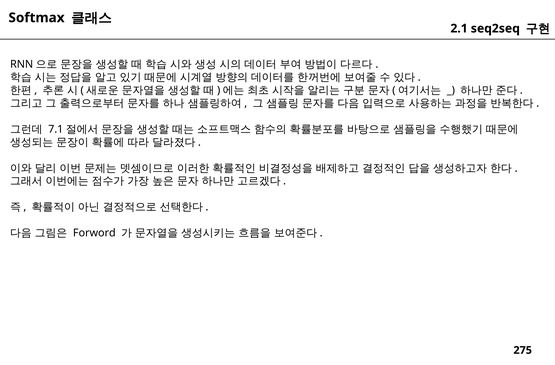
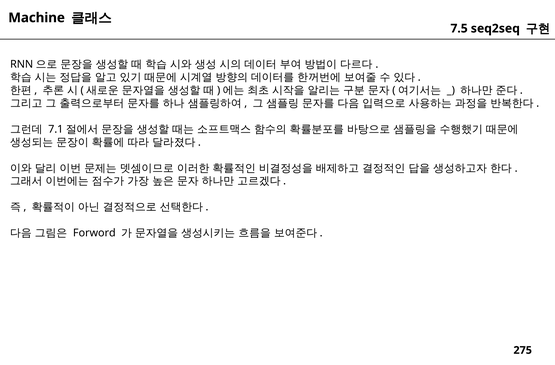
Softmax: Softmax -> Machine (37, 18)
2.1: 2.1 -> 7.5 (459, 28)
